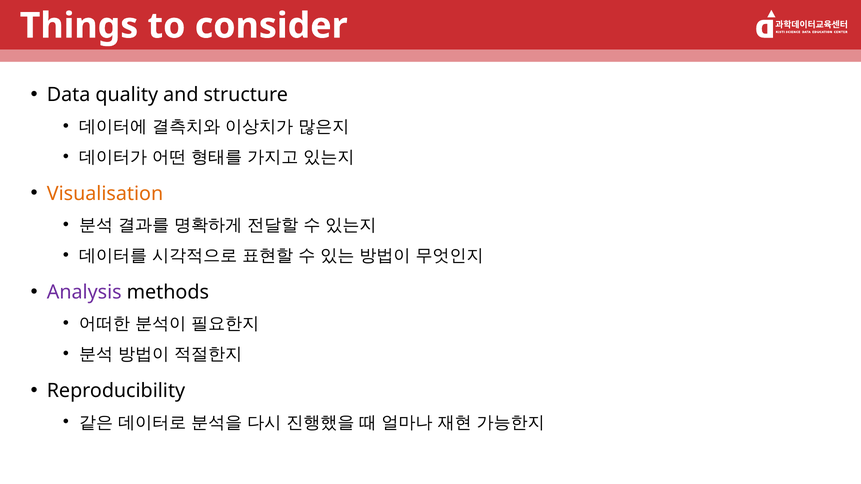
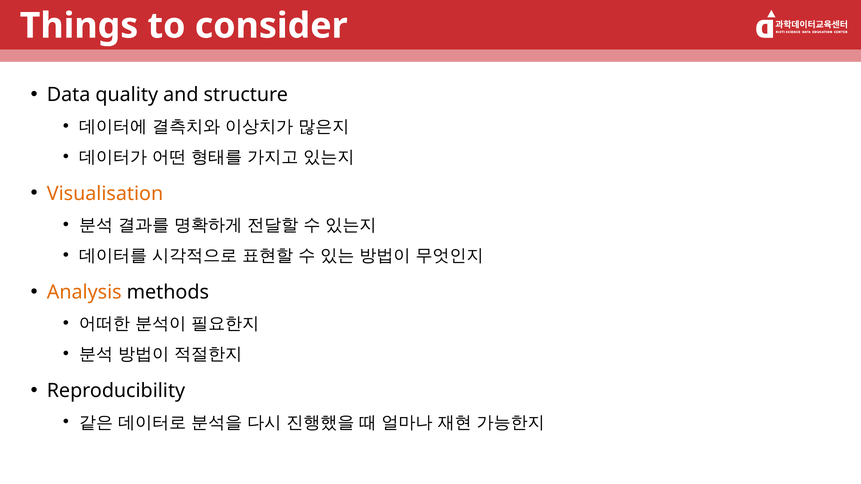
Analysis colour: purple -> orange (84, 292)
